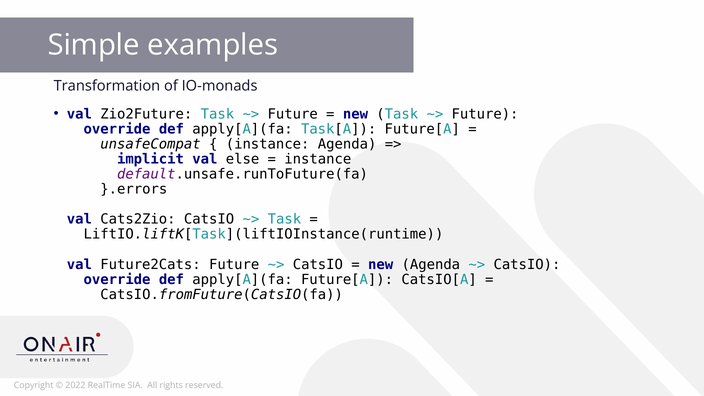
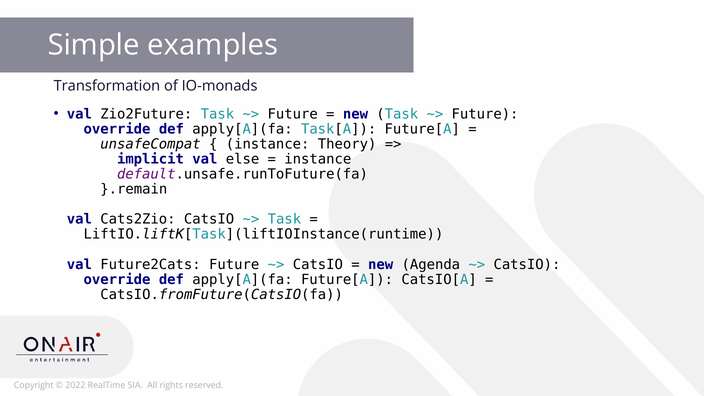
instance Agenda: Agenda -> Theory (347, 144)
}.errors: }.errors -> }.remain (134, 189)
